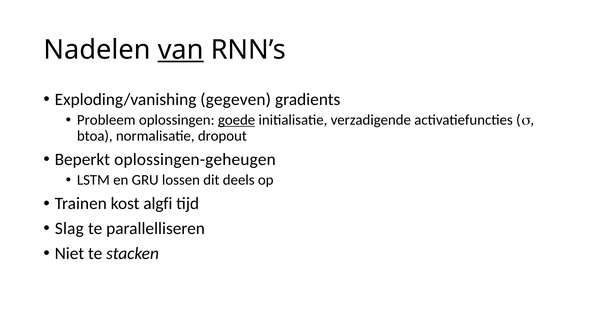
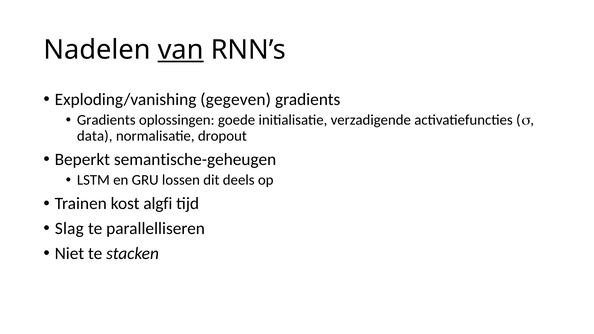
Probleem: Probleem -> Gradients (106, 120)
goede underline: present -> none (237, 120)
btoa: btoa -> data (95, 136)
oplossingen-geheugen: oplossingen-geheugen -> semantische-geheugen (195, 160)
